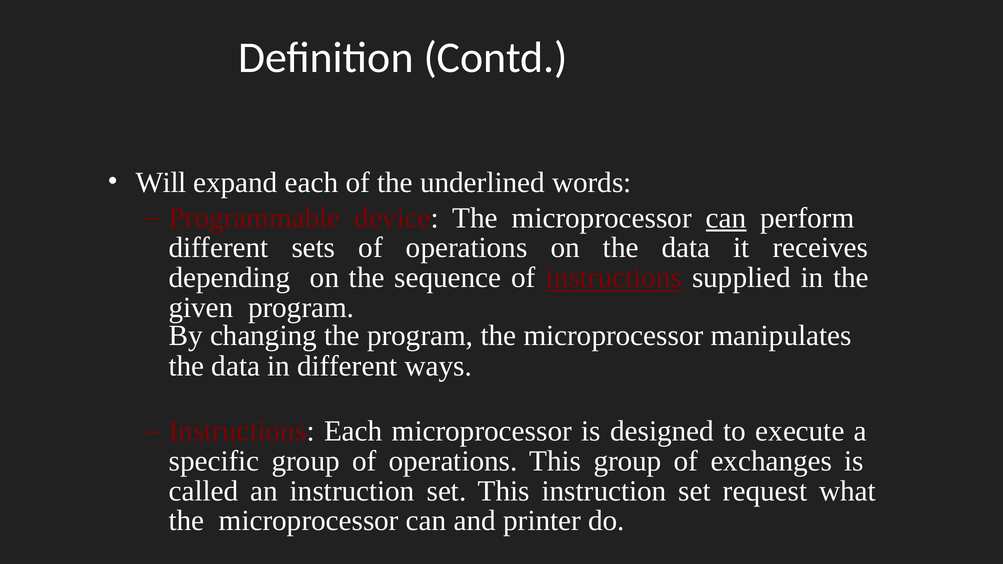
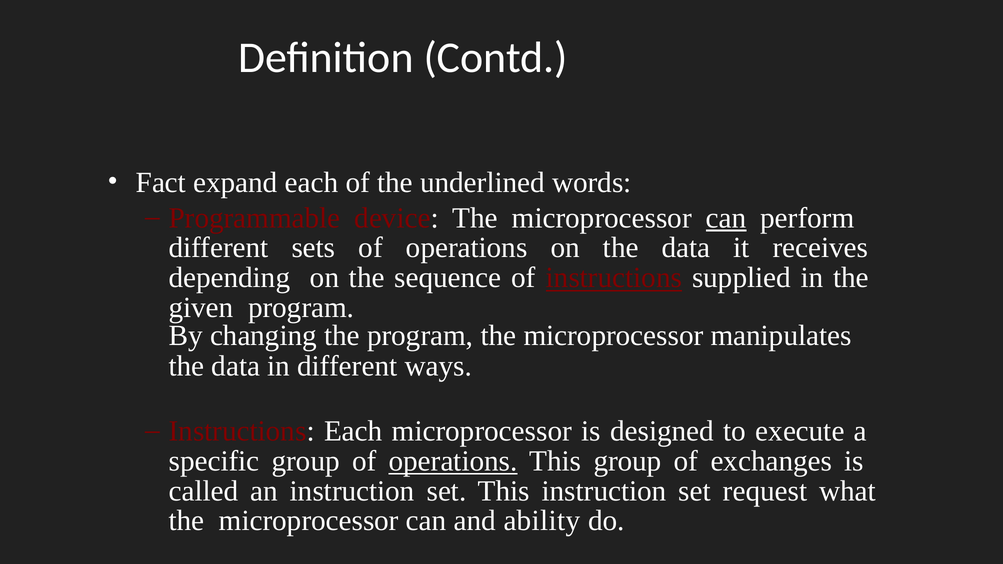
Will: Will -> Fact (161, 182)
operations underline: none -> present (453, 461)
printer: printer -> ability (542, 521)
